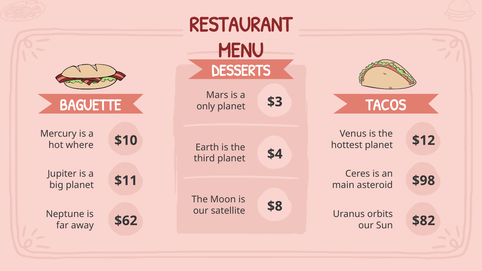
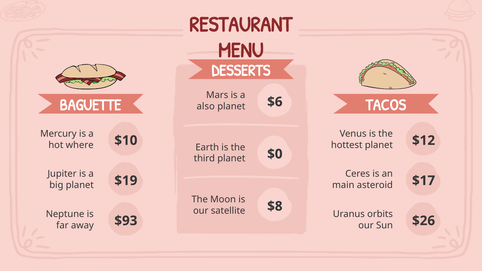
only: only -> also (206, 106)
$3: $3 -> $6 (275, 102)
$4: $4 -> $0 (275, 154)
$11: $11 -> $19 (126, 181)
$98: $98 -> $17 (424, 181)
$62: $62 -> $93 (126, 221)
$82: $82 -> $26 (424, 221)
